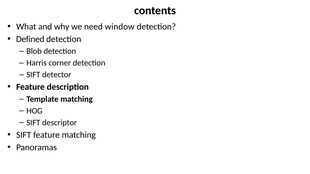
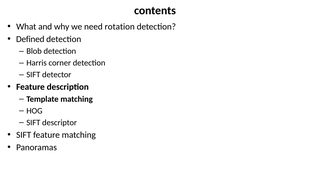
window: window -> rotation (120, 27)
